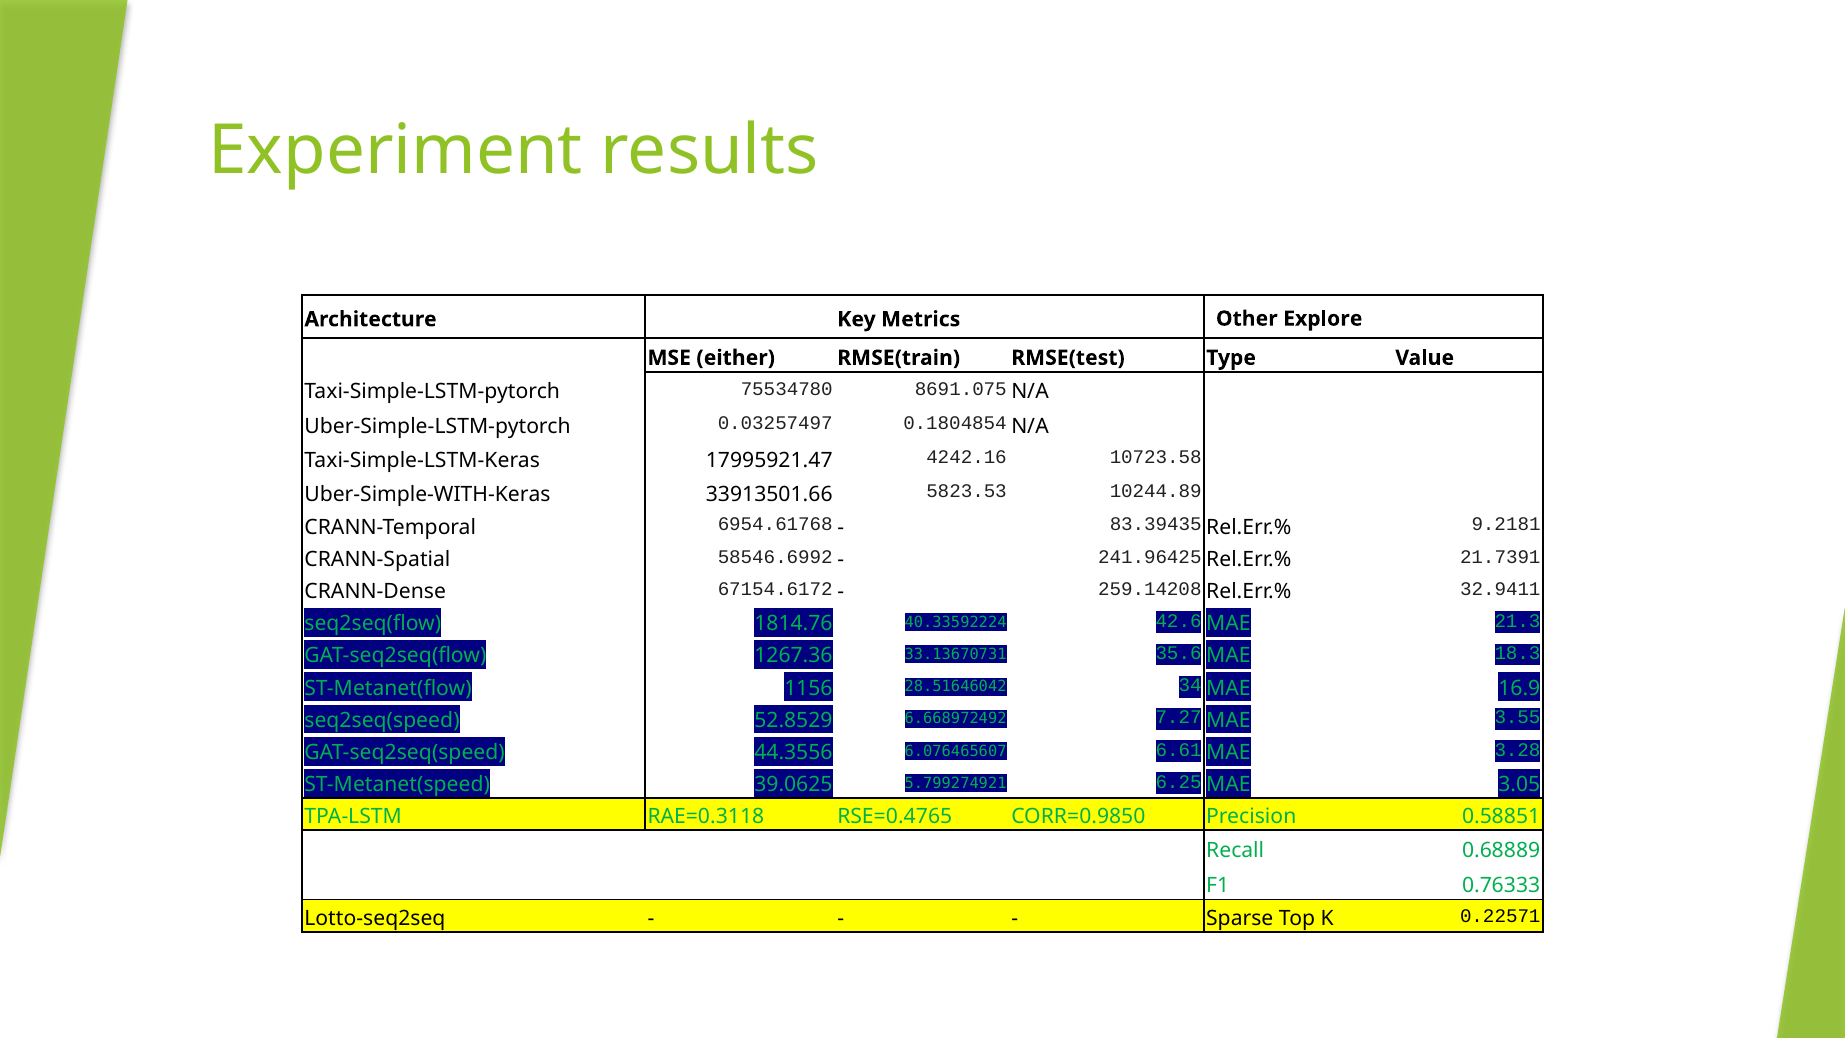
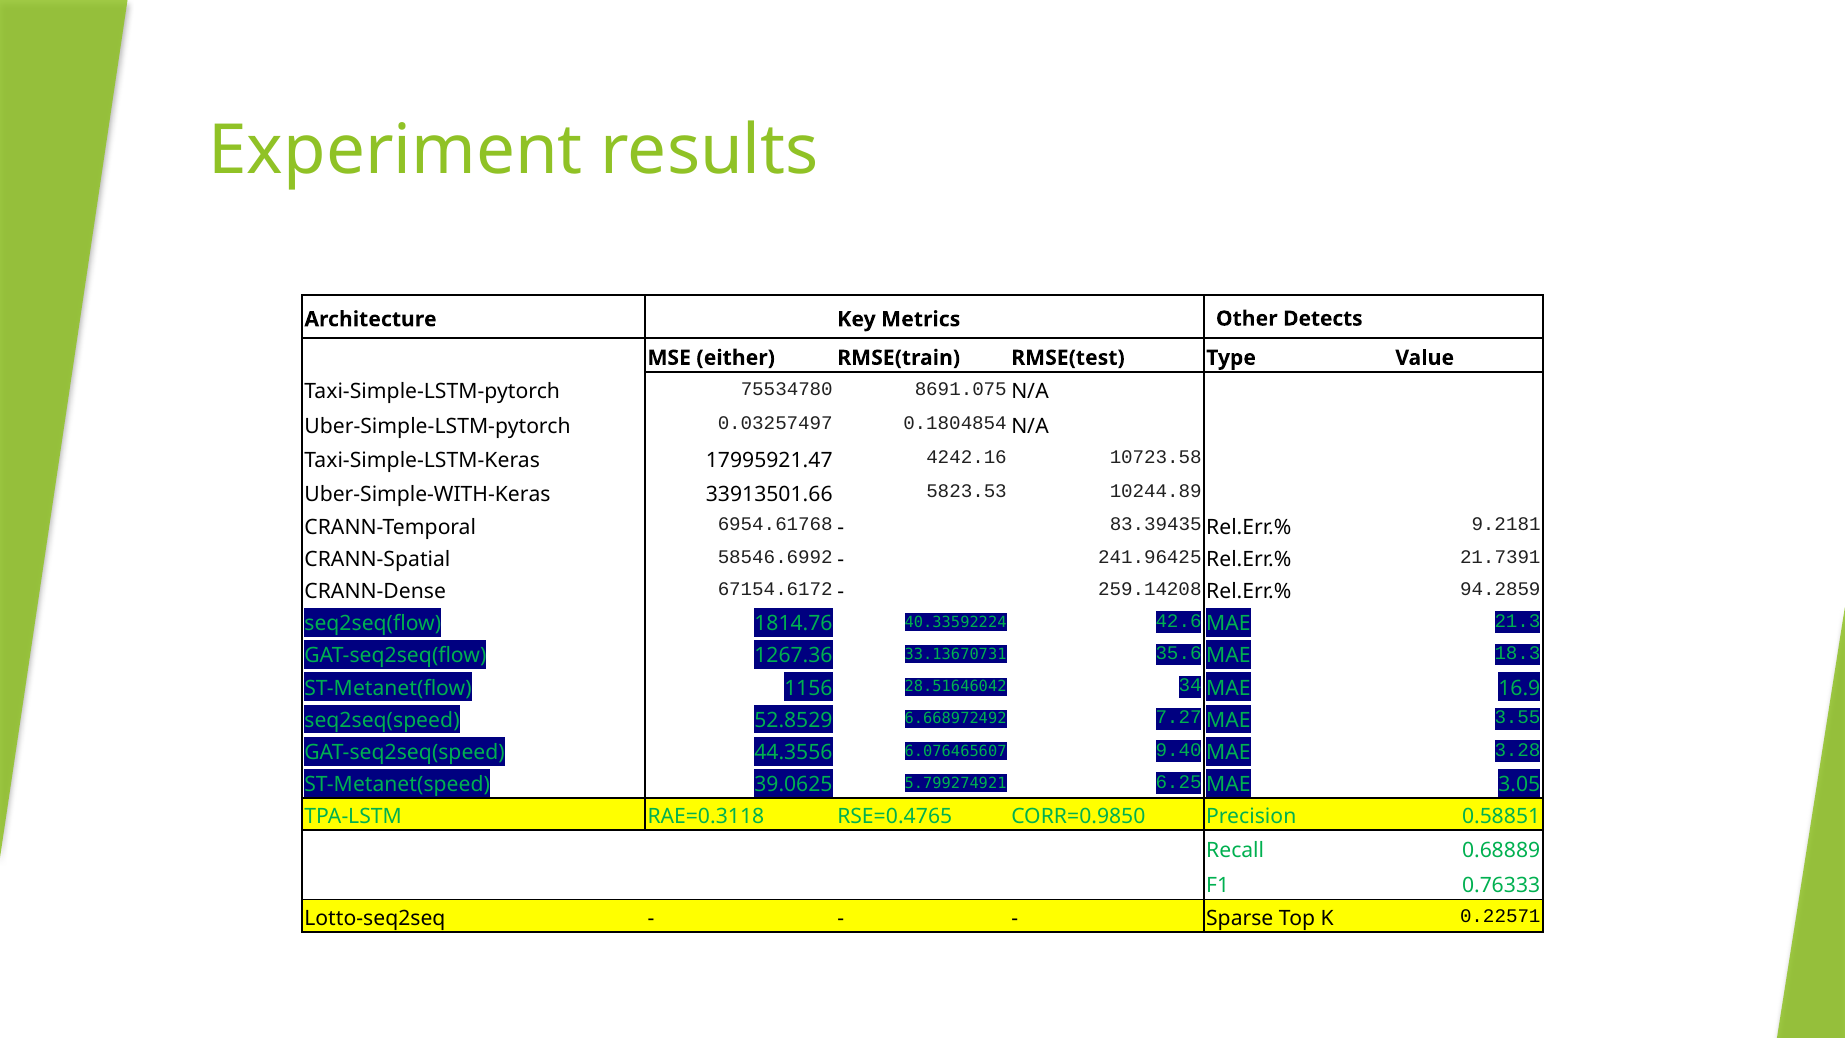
Explore: Explore -> Detects (1323, 319)
32.9411: 32.9411 -> 94.2859 (1500, 589)
6.61: 6.61 -> 9.40 (1179, 750)
